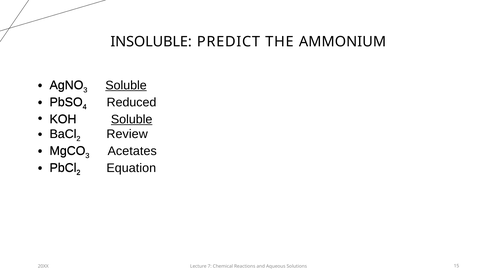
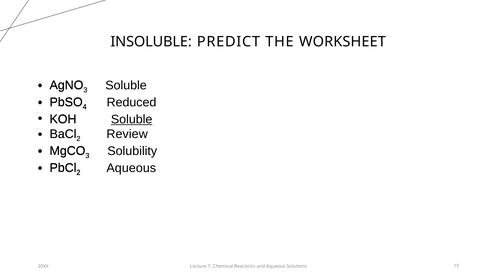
AMMONIUM: AMMONIUM -> WORKSHEET (342, 42)
Soluble underline: present -> none (126, 86)
Acetates: Acetates -> Solubility (132, 151)
Equation: Equation -> Aqueous (131, 168)
